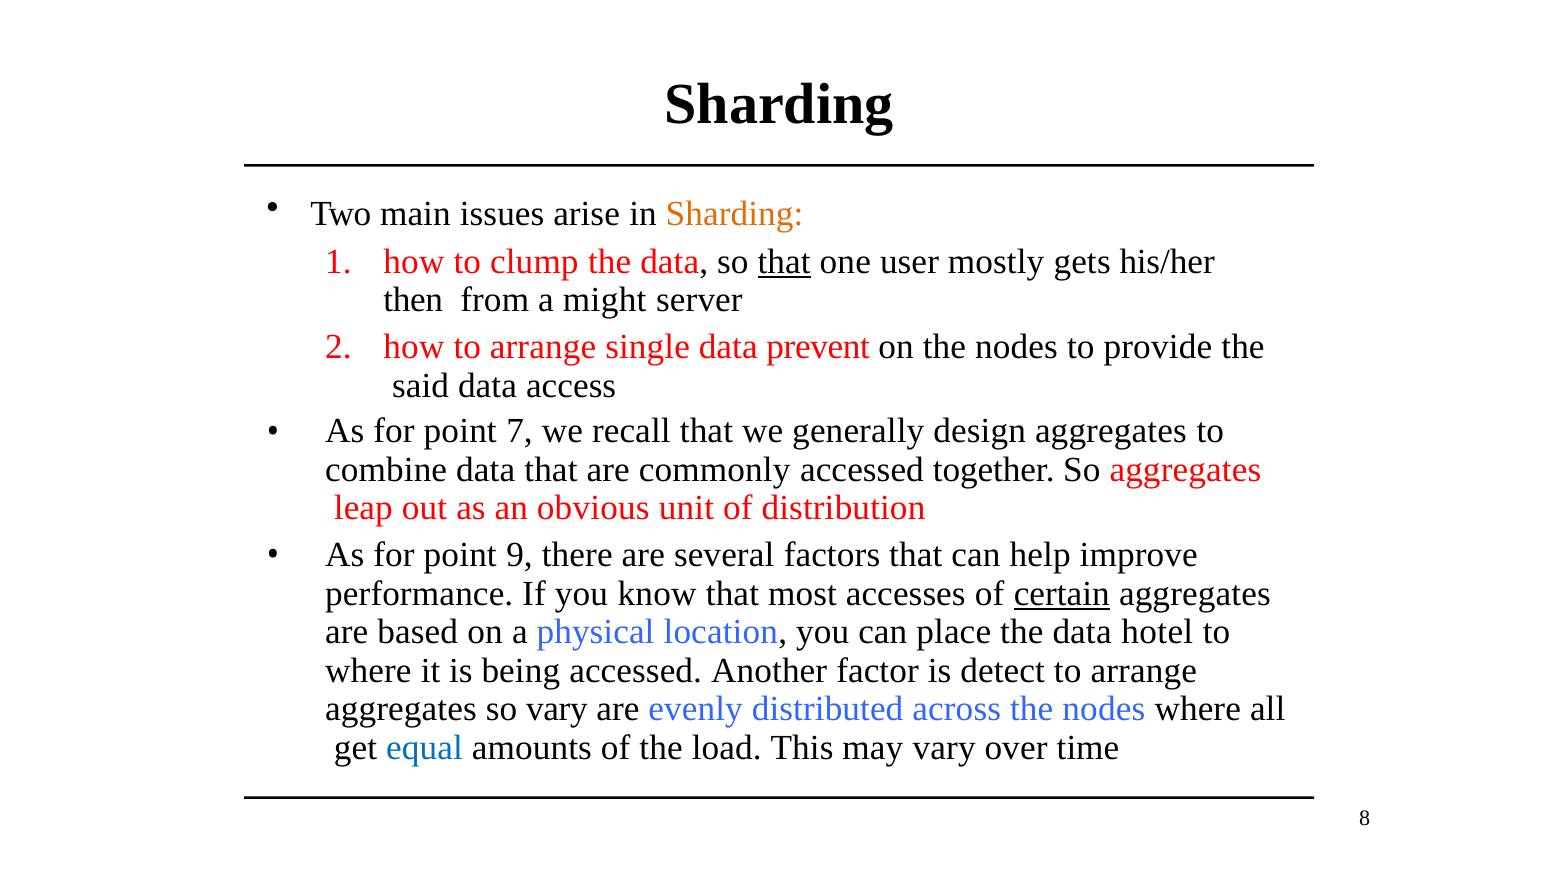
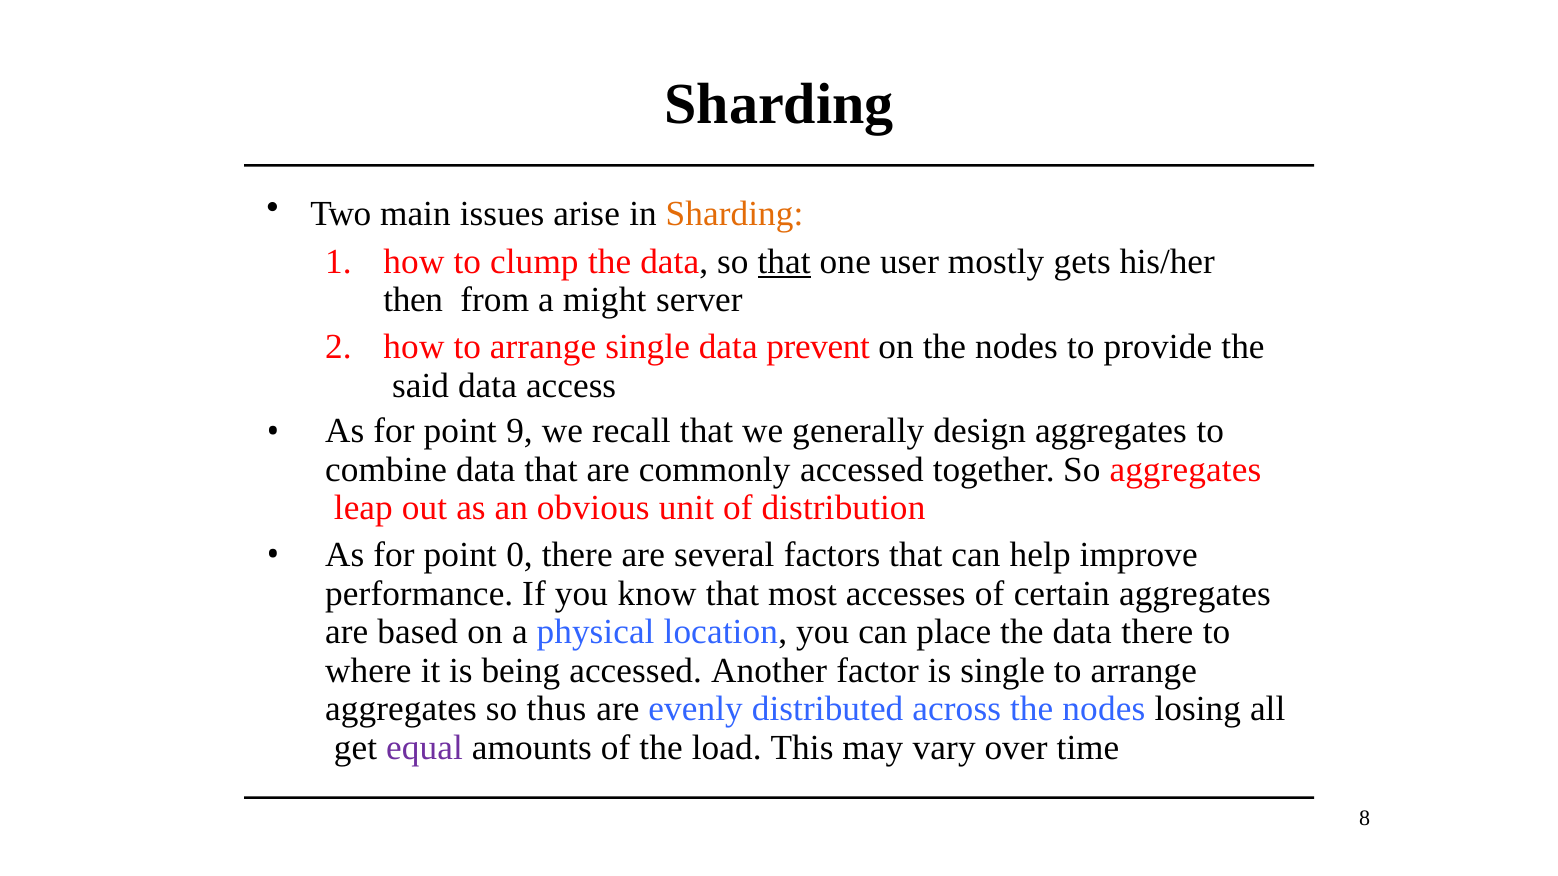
7: 7 -> 9 (519, 432)
9: 9 -> 0 (519, 555)
certain underline: present -> none (1062, 594)
data hotel: hotel -> there (1157, 632)
is detect: detect -> single (1003, 671)
so vary: vary -> thus (557, 709)
nodes where: where -> losing (1198, 709)
equal colour: blue -> purple (424, 748)
